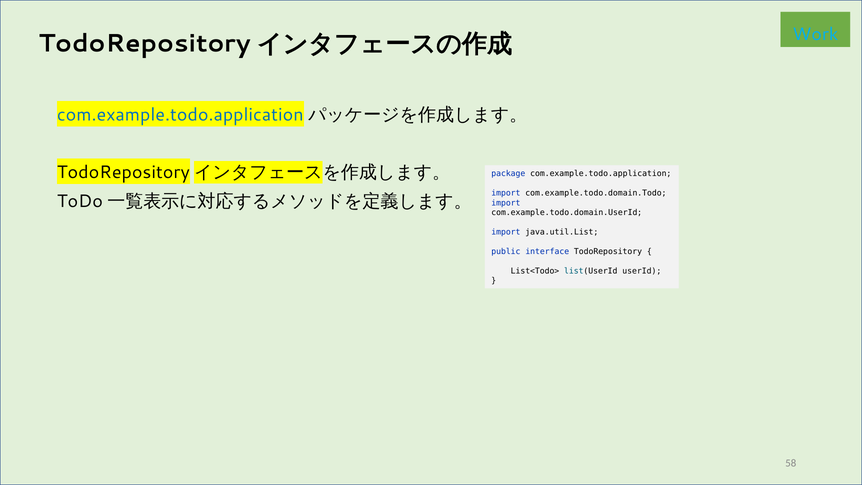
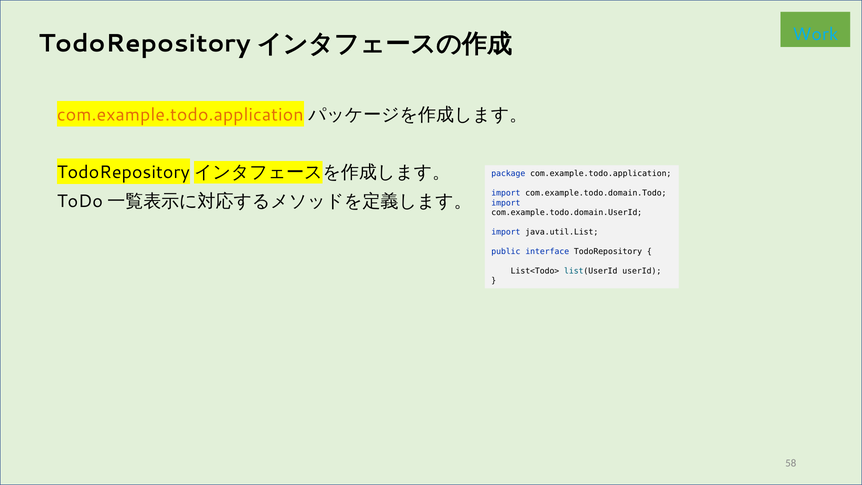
com.example.todo.application colour: blue -> orange (180, 115)
